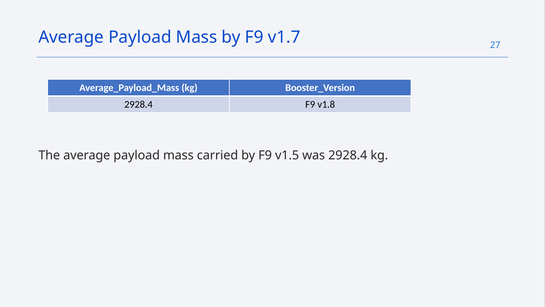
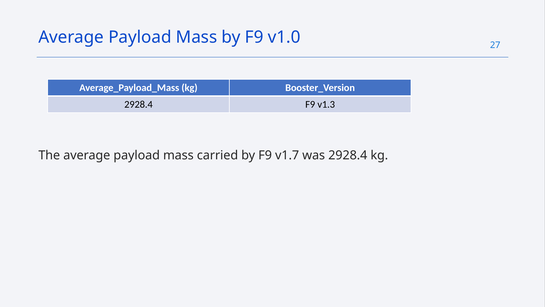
v1.7: v1.7 -> v1.0 (284, 37)
v1.8: v1.8 -> v1.3 (326, 104)
v1.5: v1.5 -> v1.7 (287, 155)
